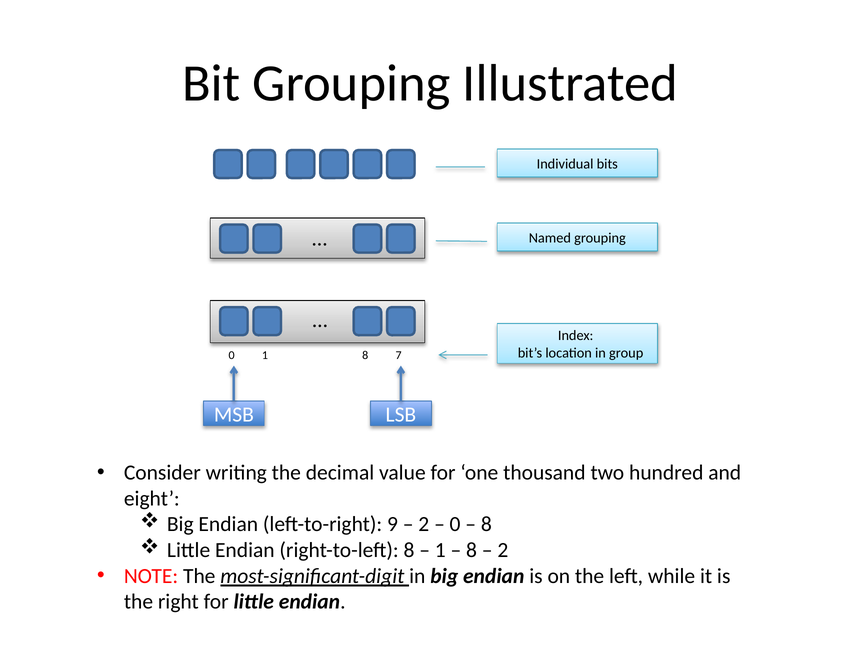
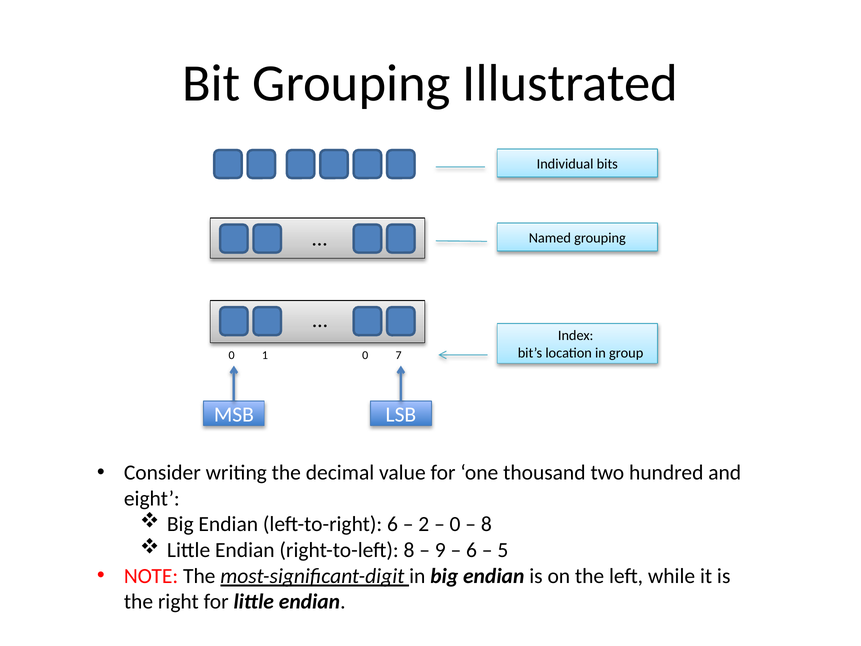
1 8: 8 -> 0 (365, 355)
left-to-right 9: 9 -> 6 (392, 524)
1: 1 -> 9 (440, 550)
8: 8 -> 6 (472, 550)
2: 2 -> 5 (503, 550)
